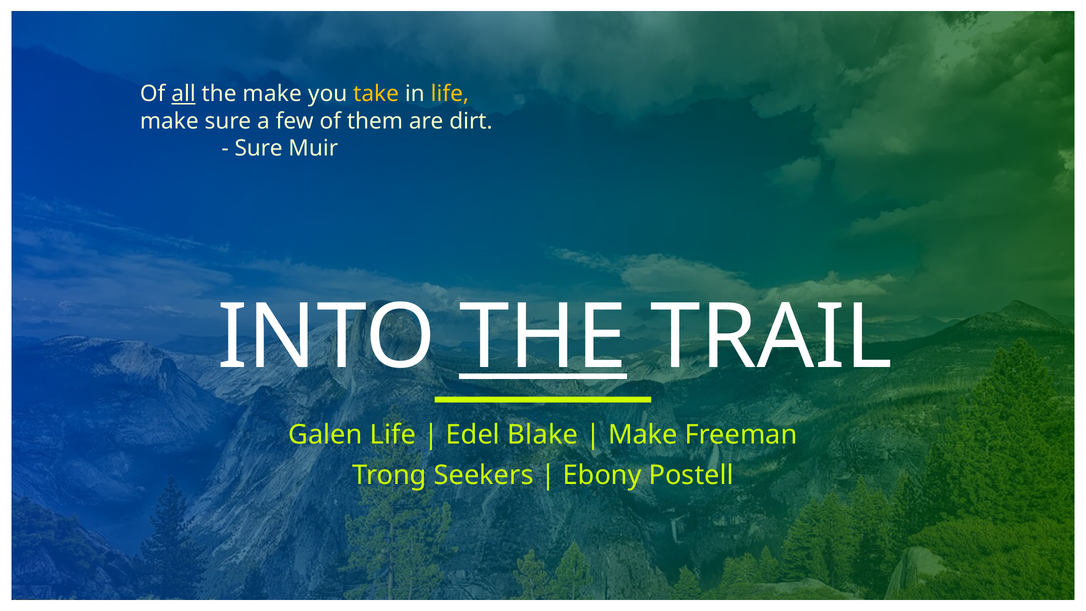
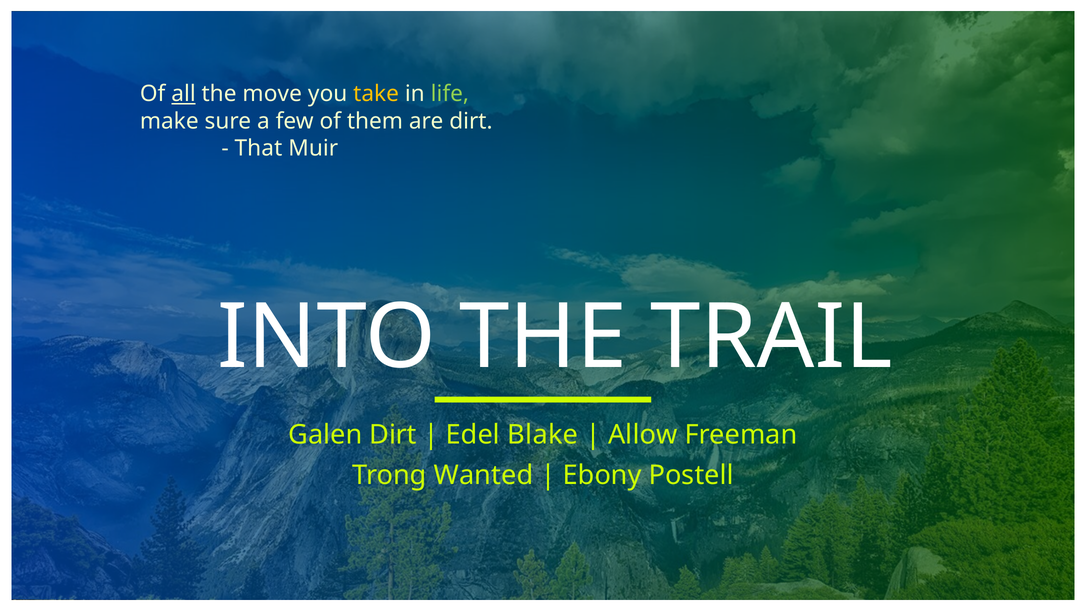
the make: make -> move (272, 94)
life colour: yellow -> light green (450, 94)
Sure: Sure -> That (258, 148)
THE underline: present -> none (543, 337)
Galen Life: Life -> Dirt (393, 435)
Make: Make -> Allow (643, 435)
Seekers: Seekers -> Wanted (484, 475)
